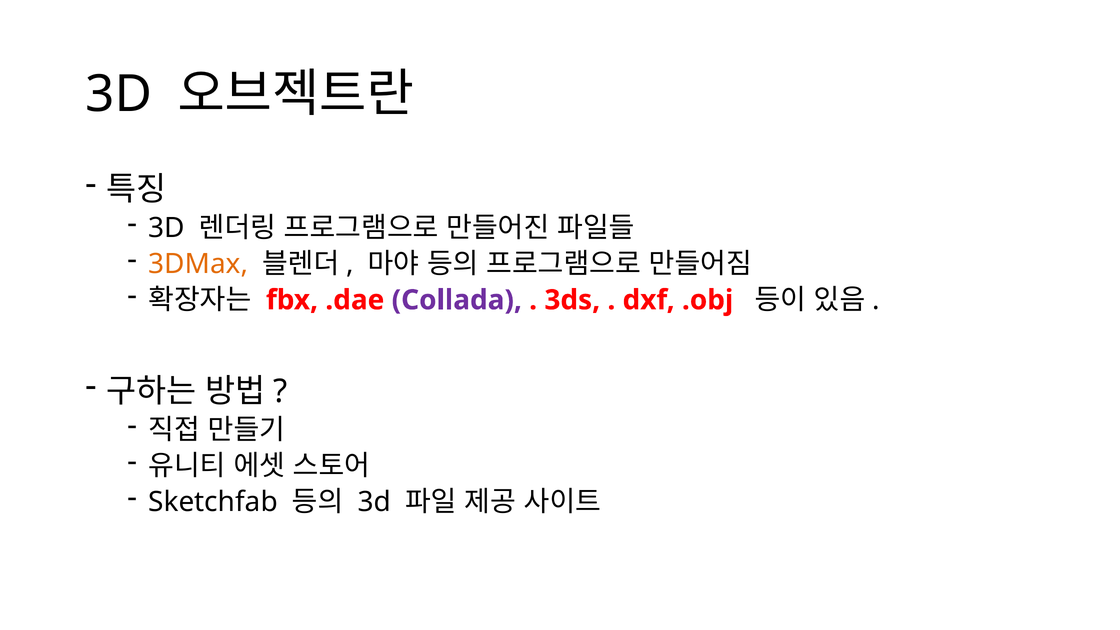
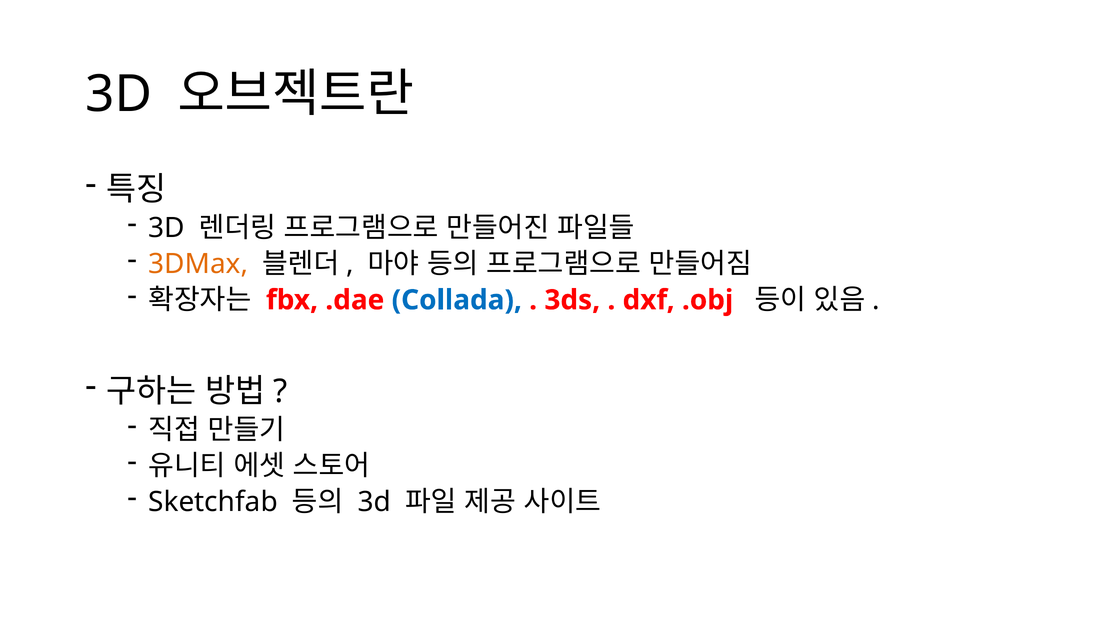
Collada colour: purple -> blue (457, 300)
